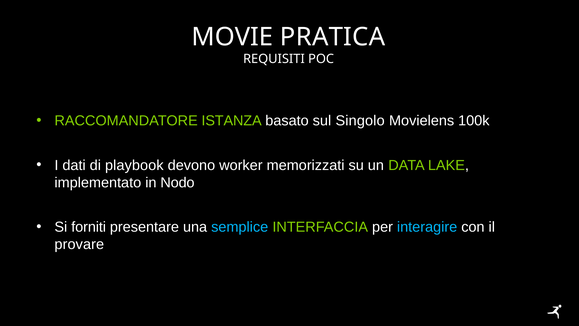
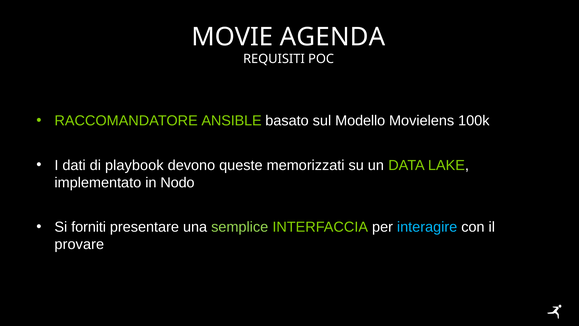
PRATICA: PRATICA -> AGENDA (333, 37)
ISTANZA: ISTANZA -> ANSIBLE (232, 121)
Singolo: Singolo -> Modello (360, 121)
worker: worker -> queste (241, 165)
semplice colour: light blue -> light green (240, 227)
